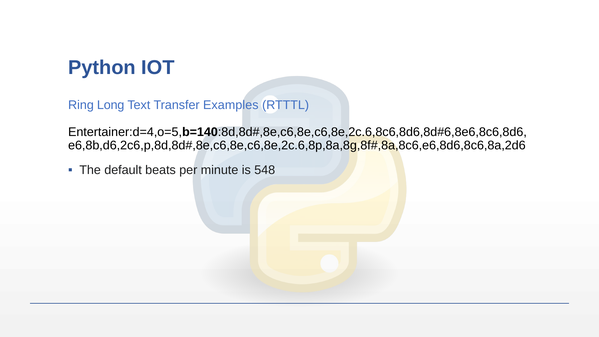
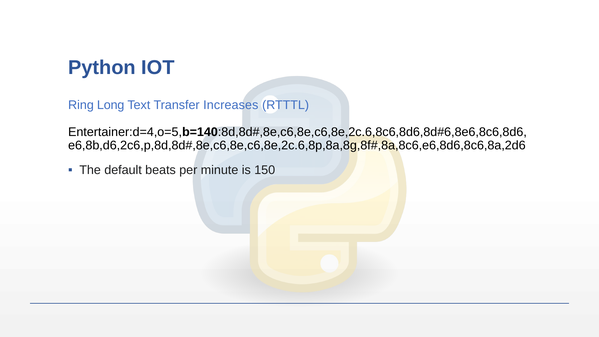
Examples: Examples -> Increases (231, 105)
548: 548 -> 150 (265, 170)
